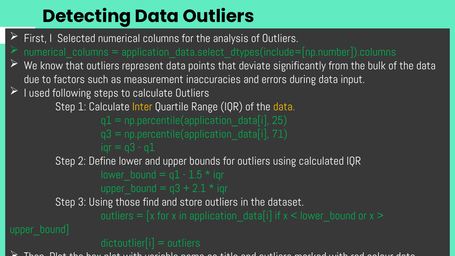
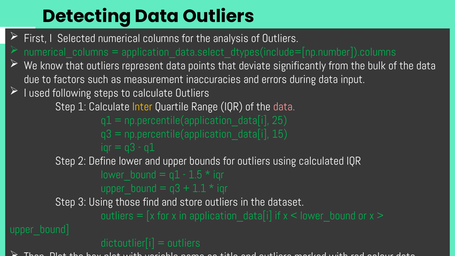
data colour: yellow -> pink (284, 107)
71: 71 -> 15 (280, 134)
2.1: 2.1 -> 1.1 (199, 188)
